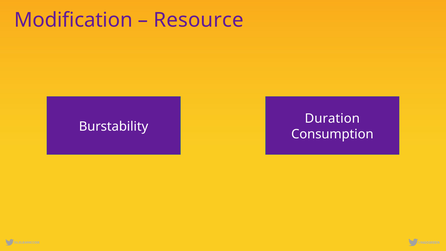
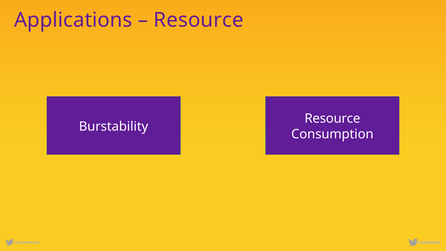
Modification: Modification -> Applications (73, 20)
Duration: Duration -> Resource (332, 119)
